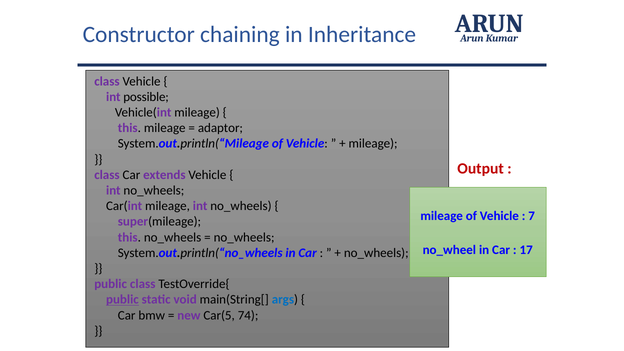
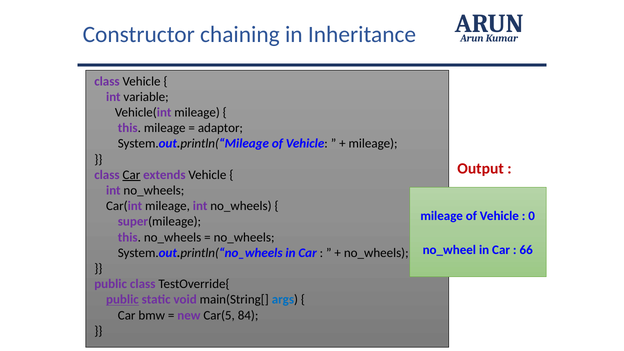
possible: possible -> variable (146, 97)
Car underline: none -> present (131, 175)
7: 7 -> 0 (532, 216)
17: 17 -> 66 (526, 250)
74: 74 -> 84 (248, 315)
